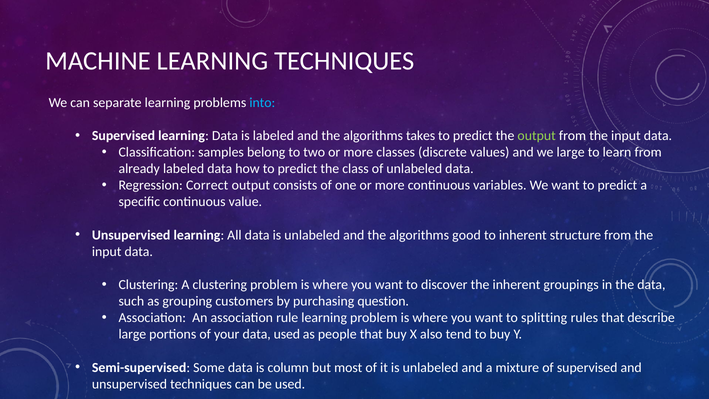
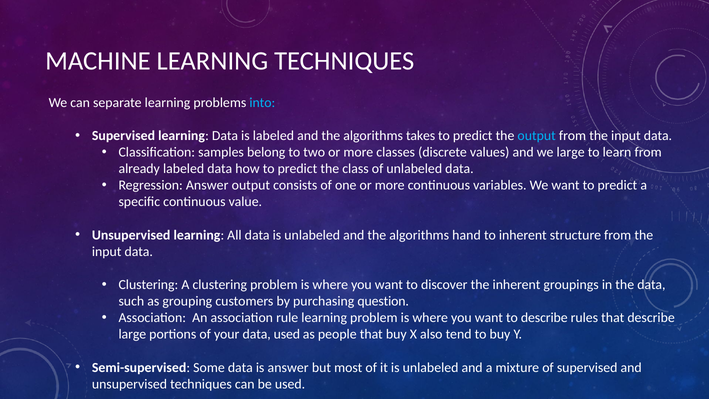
output colour: light green -> light blue (537, 136)
Regression Correct: Correct -> Answer (207, 185)
good: good -> hand (466, 235)
to splitting: splitting -> describe (544, 318)
is column: column -> answer (288, 367)
